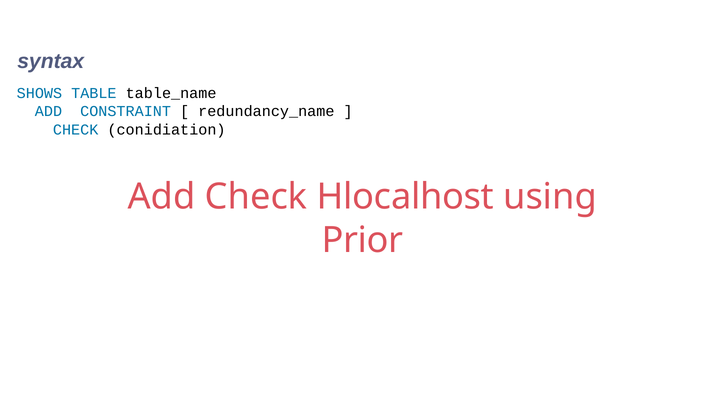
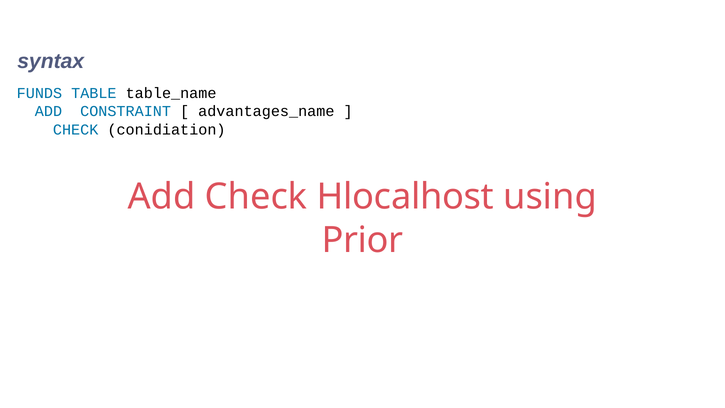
SHOWS: SHOWS -> FUNDS (39, 93)
redundancy_name: redundancy_name -> advantages_name (266, 111)
